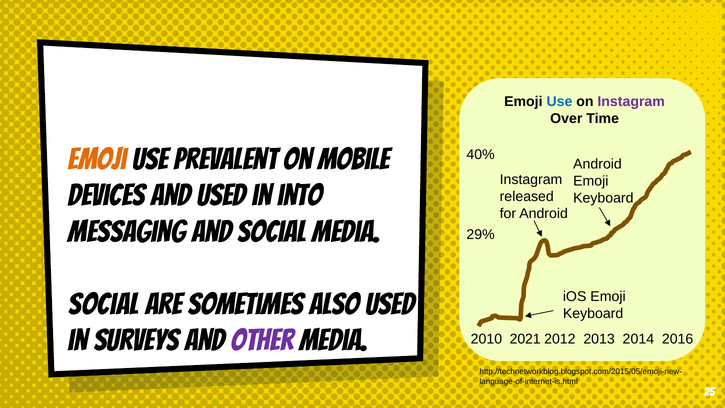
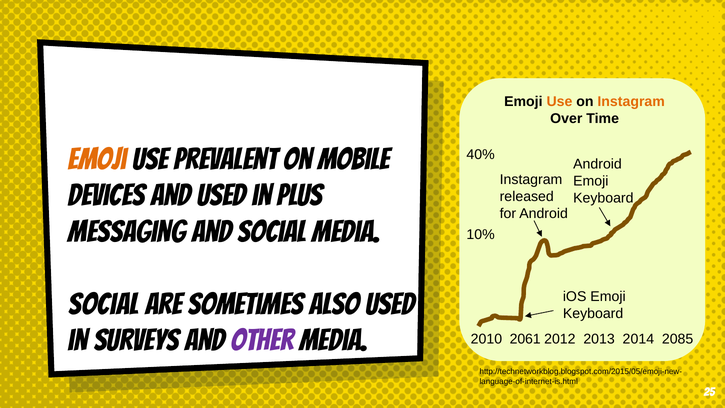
Use colour: blue -> orange (559, 102)
Instagram colour: purple -> orange (631, 102)
into: into -> plus (300, 196)
29%: 29% -> 10% (481, 235)
2021: 2021 -> 2061 (525, 339)
2016: 2016 -> 2085 (678, 339)
